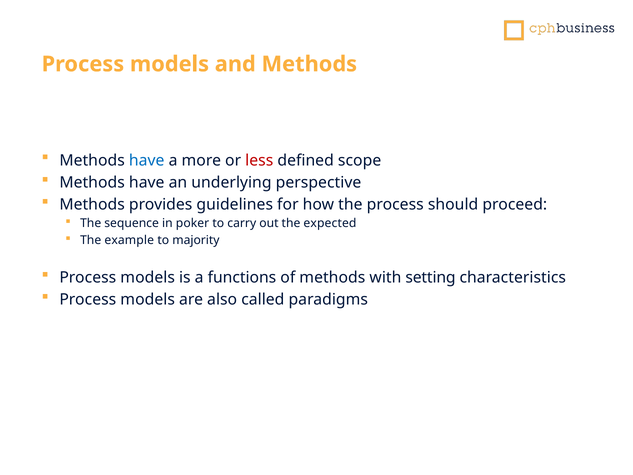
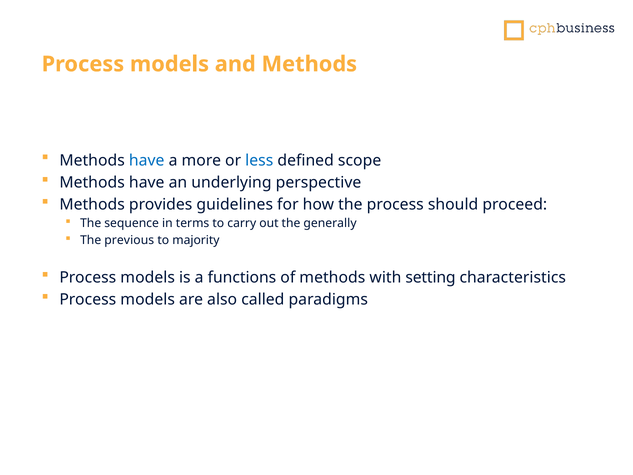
less colour: red -> blue (259, 160)
poker: poker -> terms (193, 223)
expected: expected -> generally (330, 223)
example: example -> previous (129, 240)
